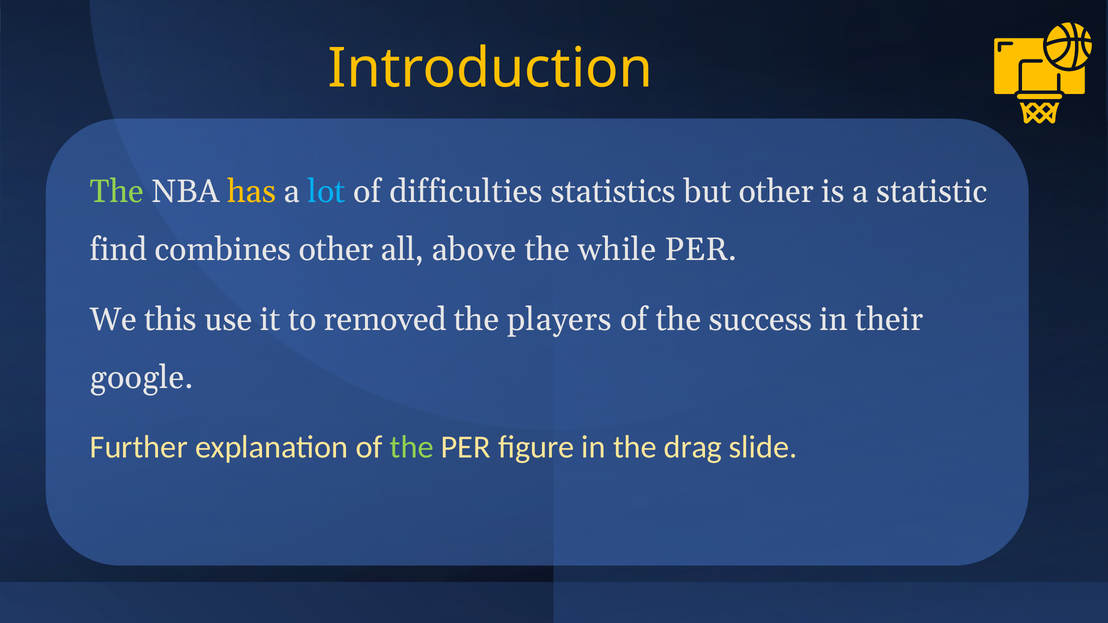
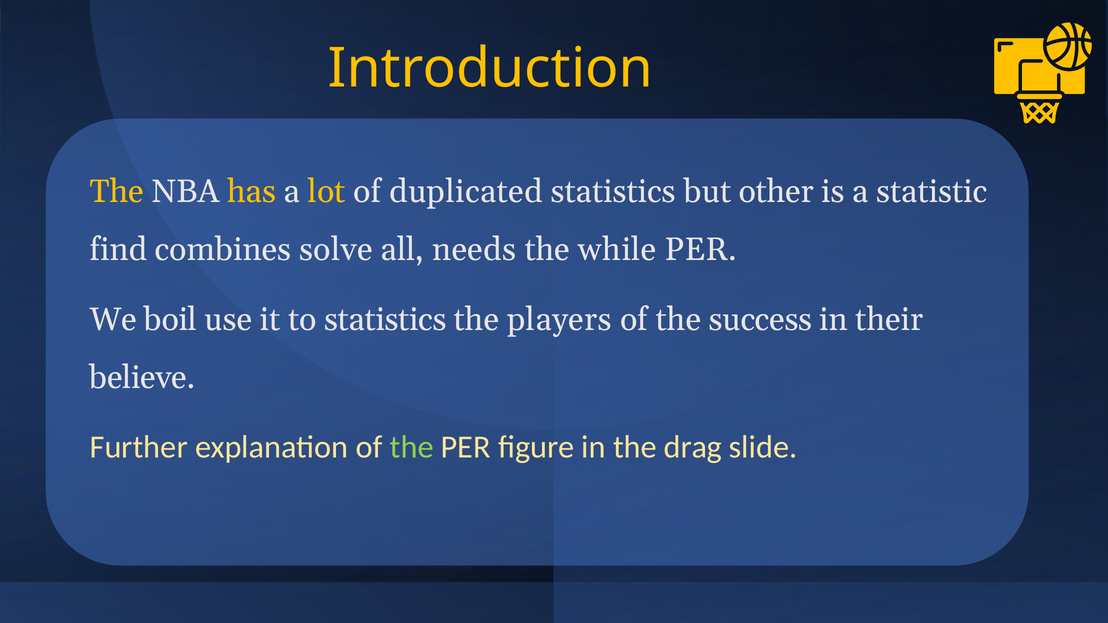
The colour: light green -> yellow (117, 192)
lot colour: light blue -> yellow (327, 192)
difficulties: difficulties -> duplicated (466, 192)
combines other: other -> solve (336, 250)
above: above -> needs (474, 250)
this: this -> boil (171, 320)
to removed: removed -> statistics (385, 320)
google: google -> believe (142, 378)
